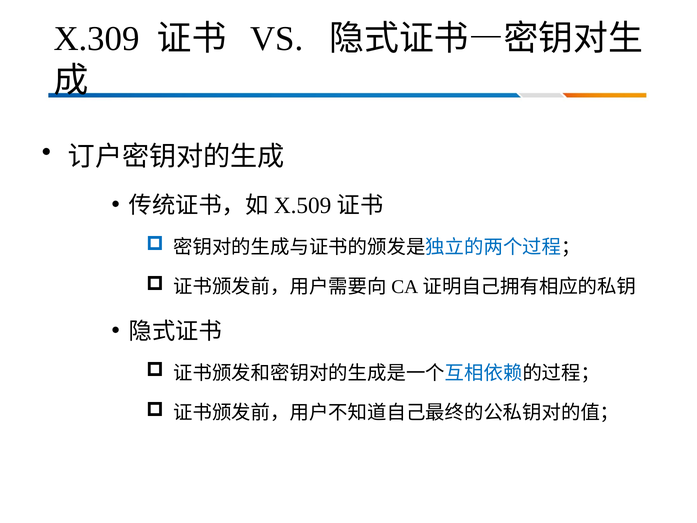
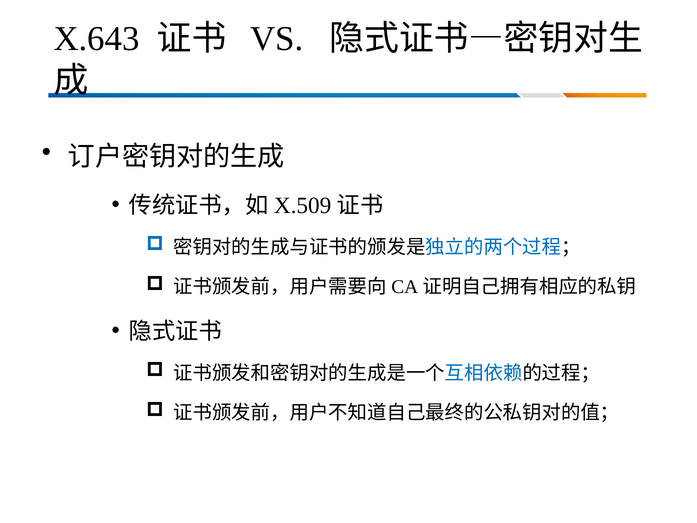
X.309: X.309 -> X.643 (97, 39)
